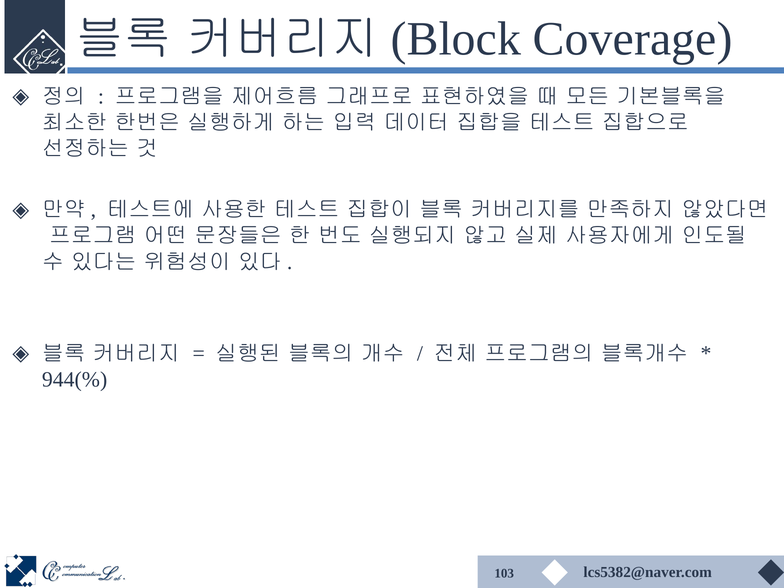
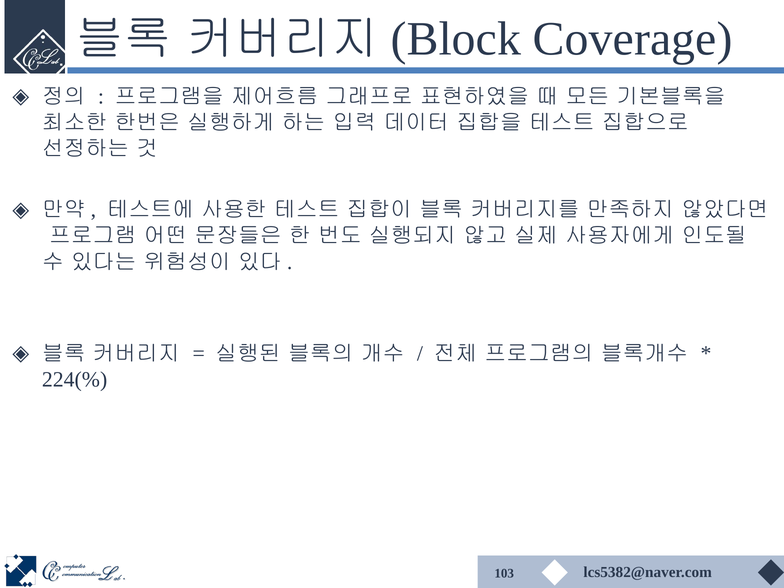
944(%: 944(% -> 224(% (75, 380)
